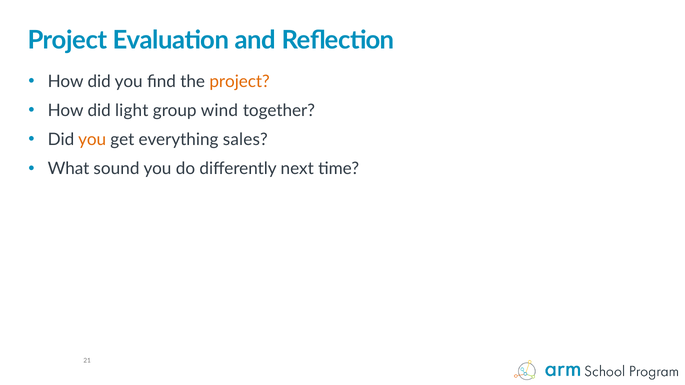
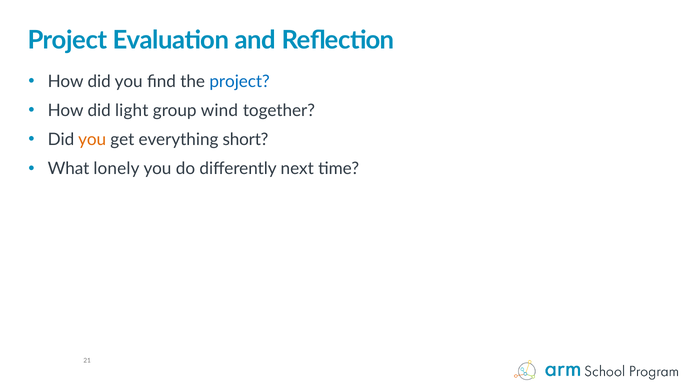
project colour: orange -> blue (240, 82)
sales: sales -> short (245, 140)
sound: sound -> lonely (116, 169)
